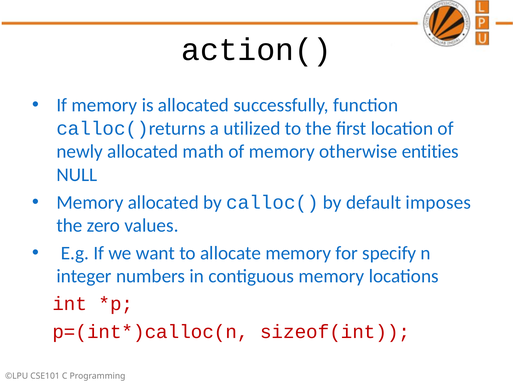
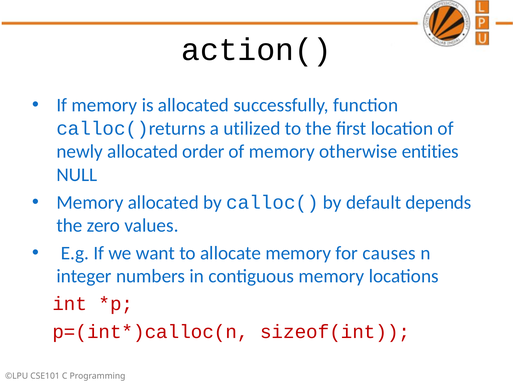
math: math -> order (203, 151)
imposes: imposes -> depends (438, 202)
specify: specify -> causes (389, 253)
